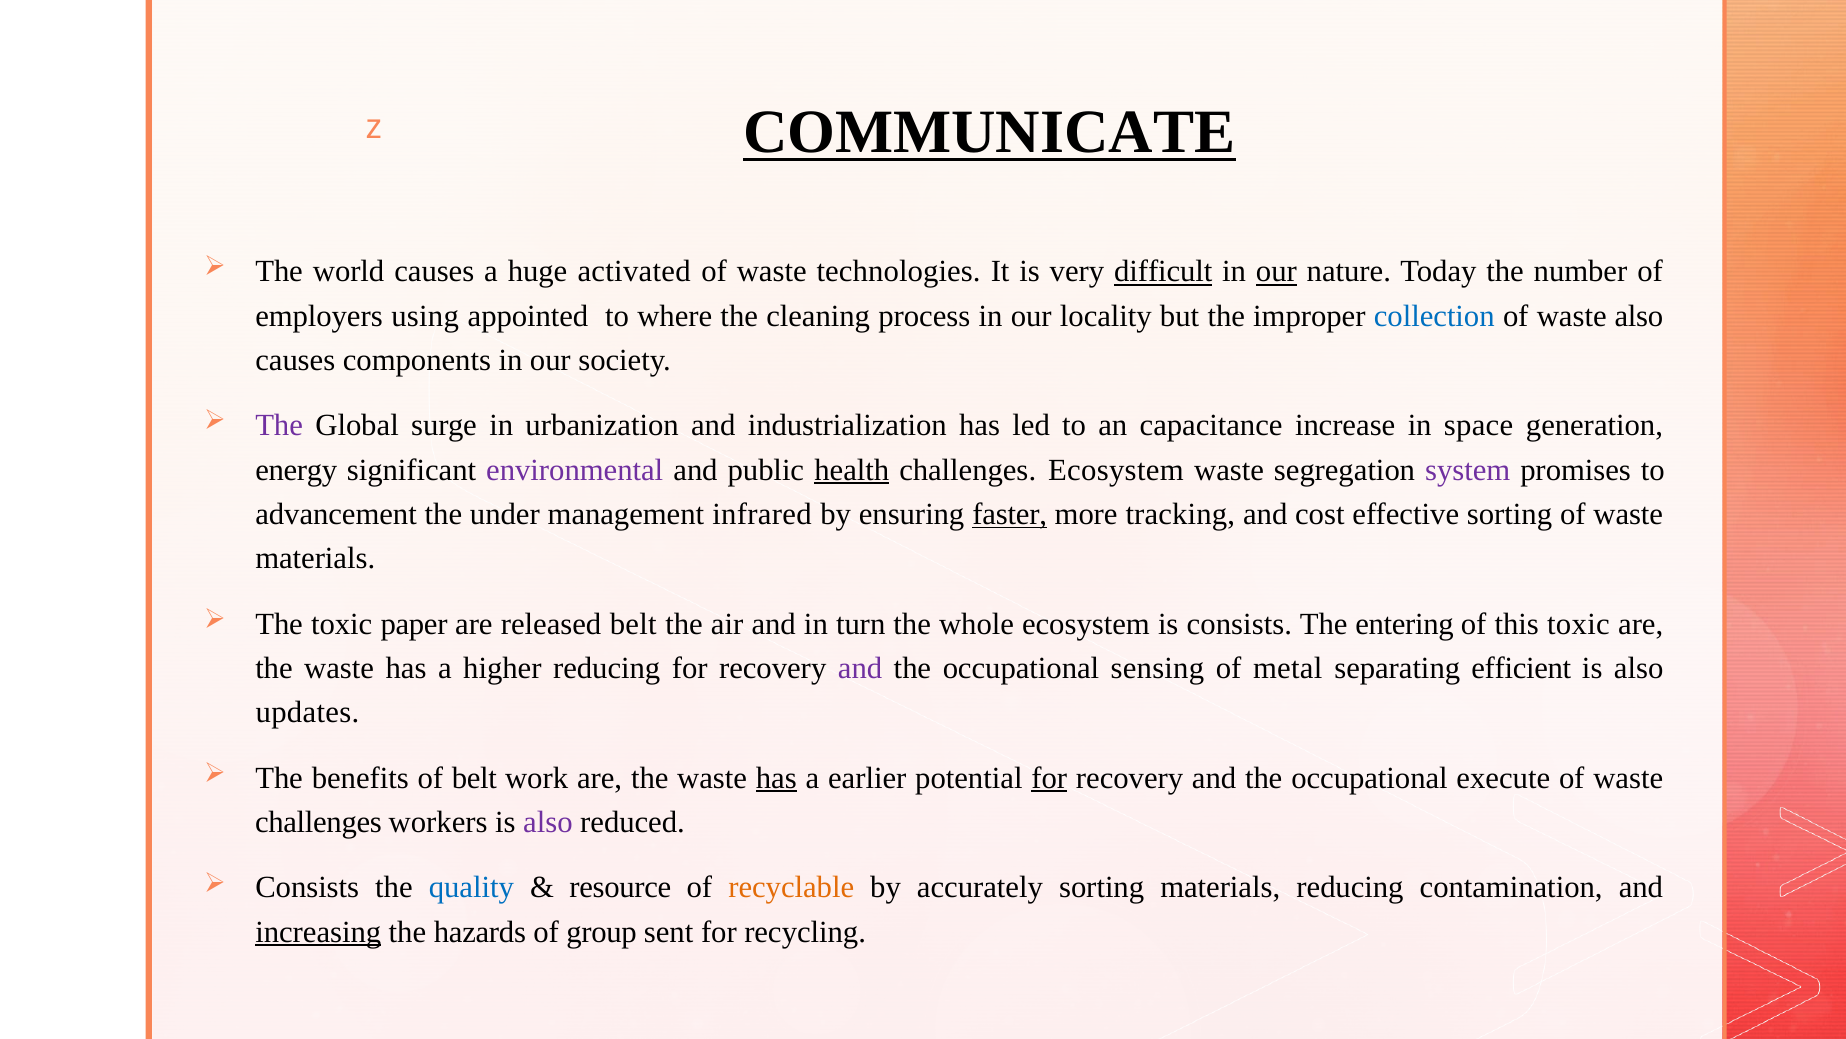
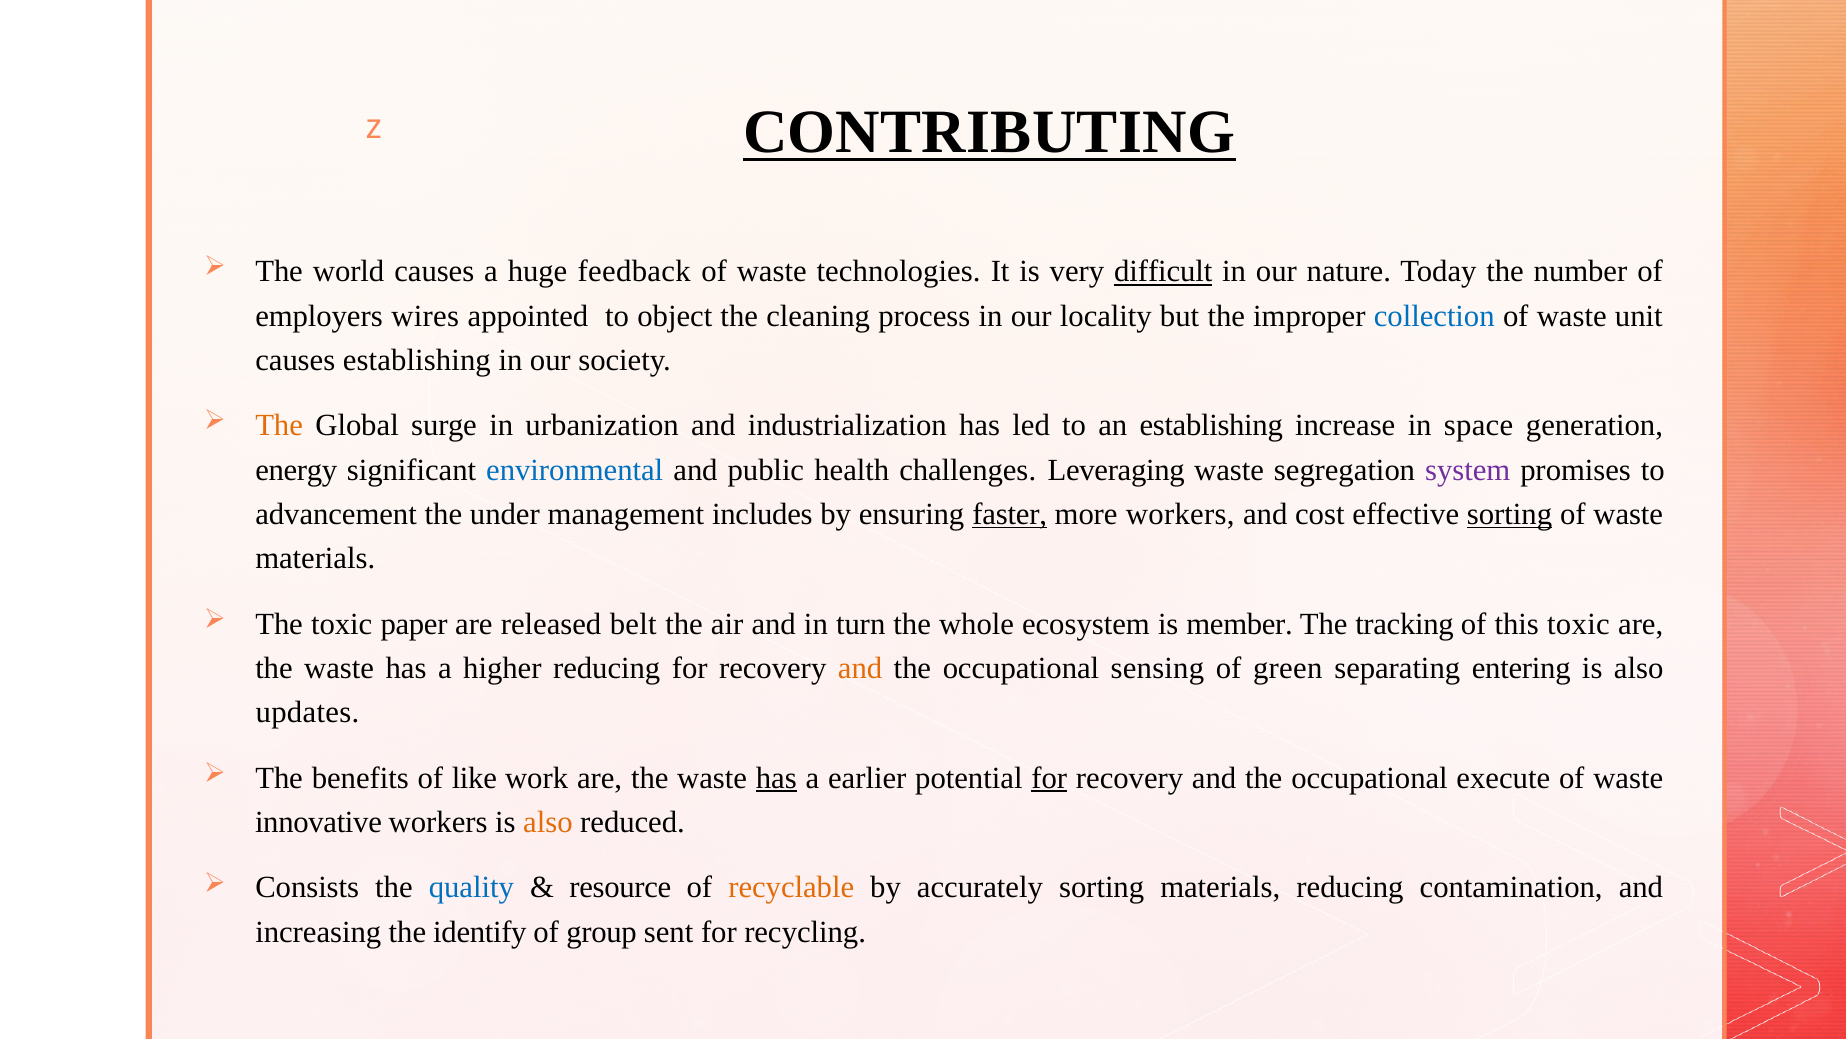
COMMUNICATE: COMMUNICATE -> CONTRIBUTING (989, 132)
activated: activated -> feedback (634, 271)
our underline: present -> none (1276, 271)
using: using -> wires (425, 316)
where: where -> object (675, 316)
waste also: also -> unit (1639, 316)
causes components: components -> establishing (417, 360)
The colour: purple -> orange (279, 425)
an capacitance: capacitance -> establishing (1211, 425)
environmental colour: purple -> blue (575, 470)
health underline: present -> none (852, 470)
challenges Ecosystem: Ecosystem -> Leveraging (1116, 470)
infrared: infrared -> includes (762, 514)
more tracking: tracking -> workers (1180, 514)
sorting underline: none -> present (1510, 514)
is consists: consists -> member (1240, 624)
entering: entering -> tracking (1405, 624)
and colour: purple -> orange (860, 668)
metal: metal -> green (1288, 668)
efficient: efficient -> entering (1521, 668)
of belt: belt -> like (474, 777)
challenges: challenges -> innovative (318, 822)
also colour: purple -> orange (548, 822)
increasing underline: present -> none (318, 931)
hazards: hazards -> identify (480, 931)
